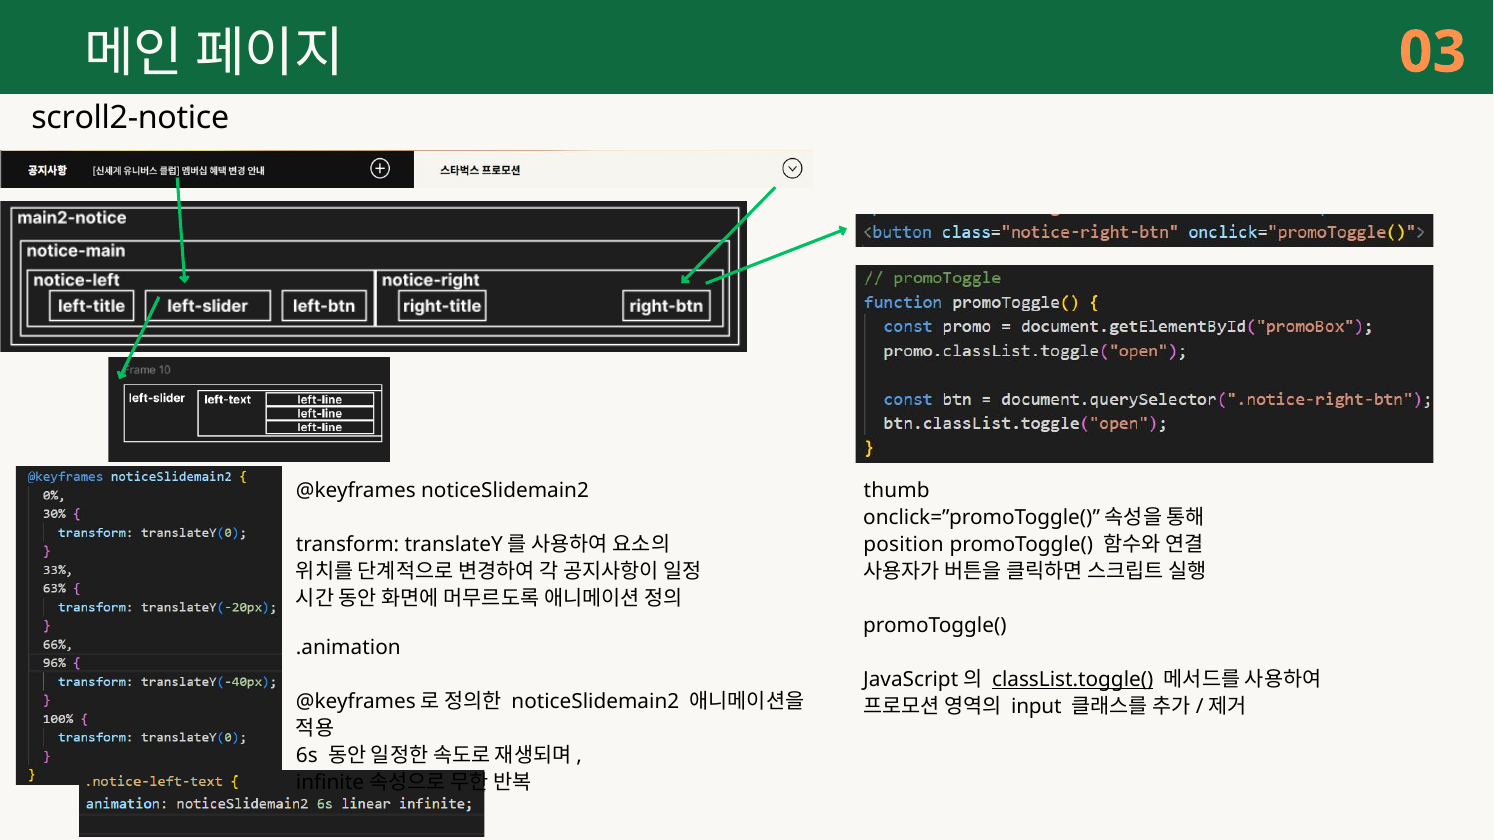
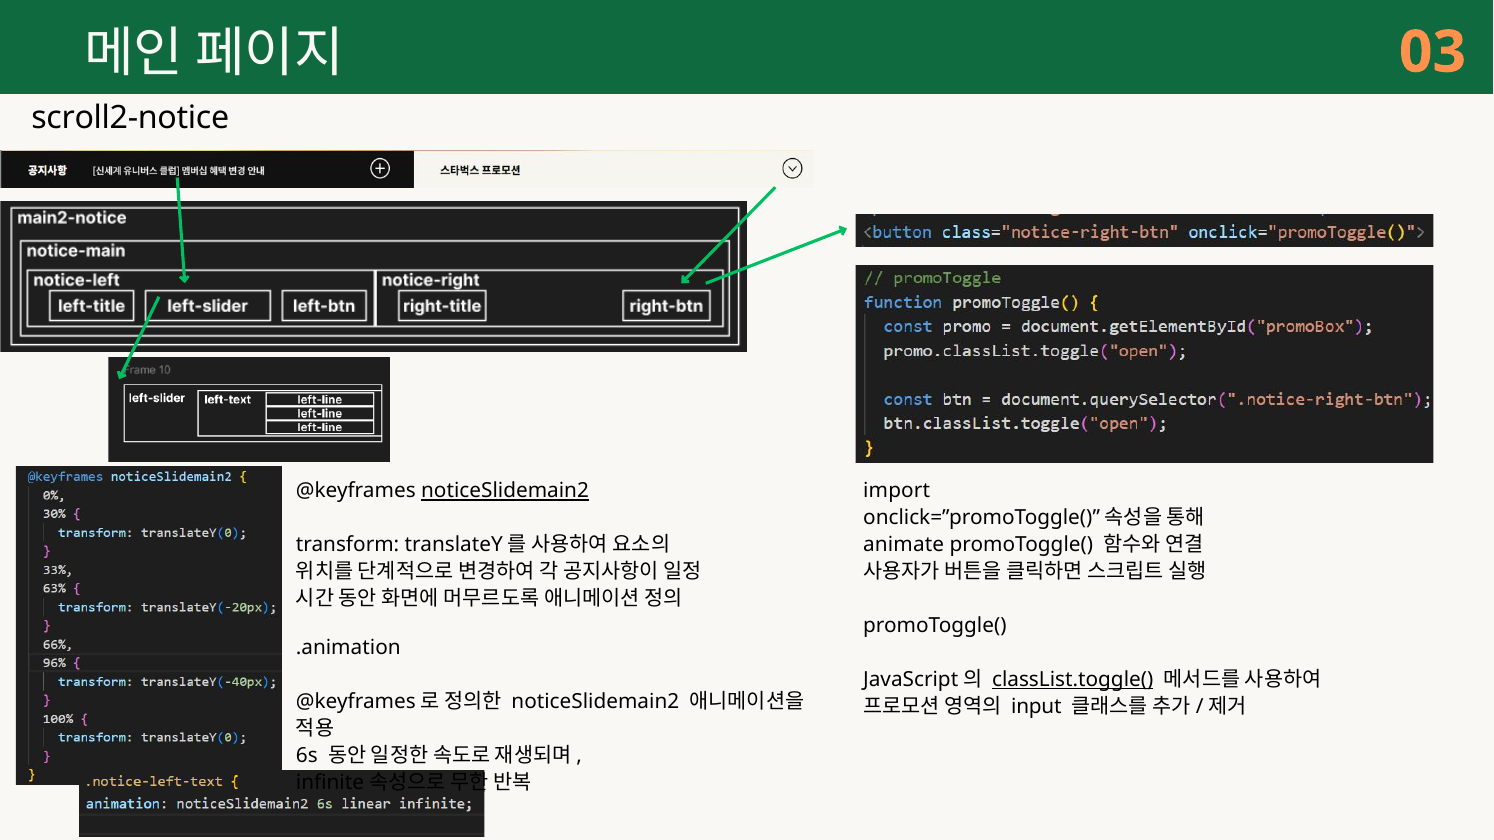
noticeSlidemain2 underline: none -> present (505, 491)
thumb: thumb -> import (897, 491)
position: position -> animate (904, 545)
